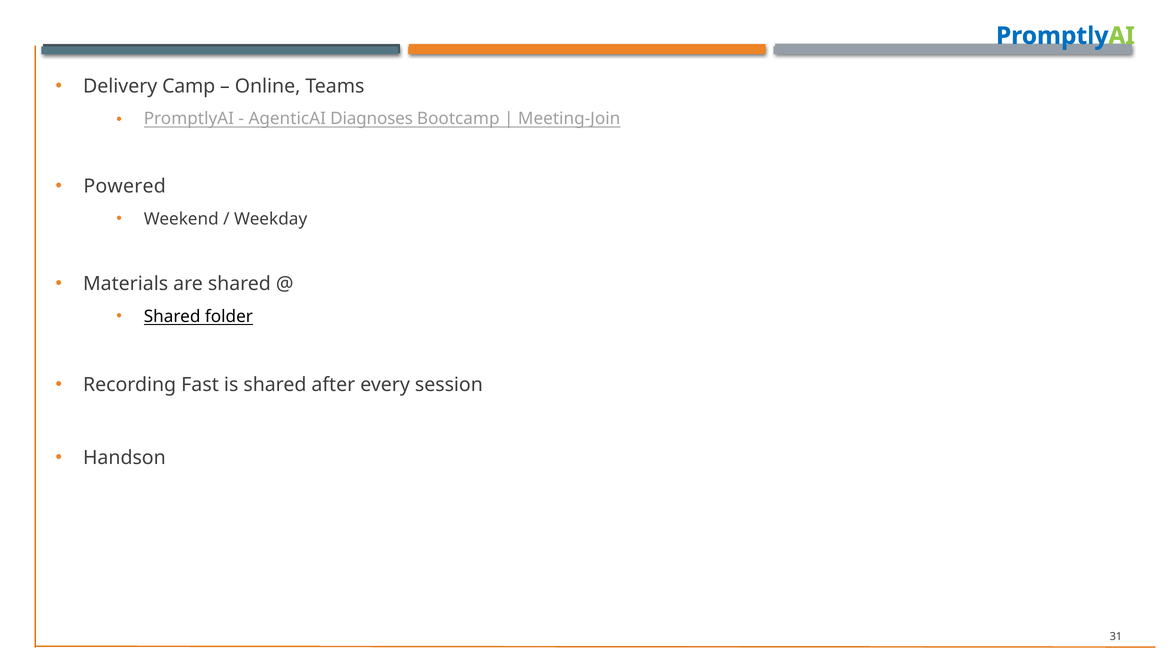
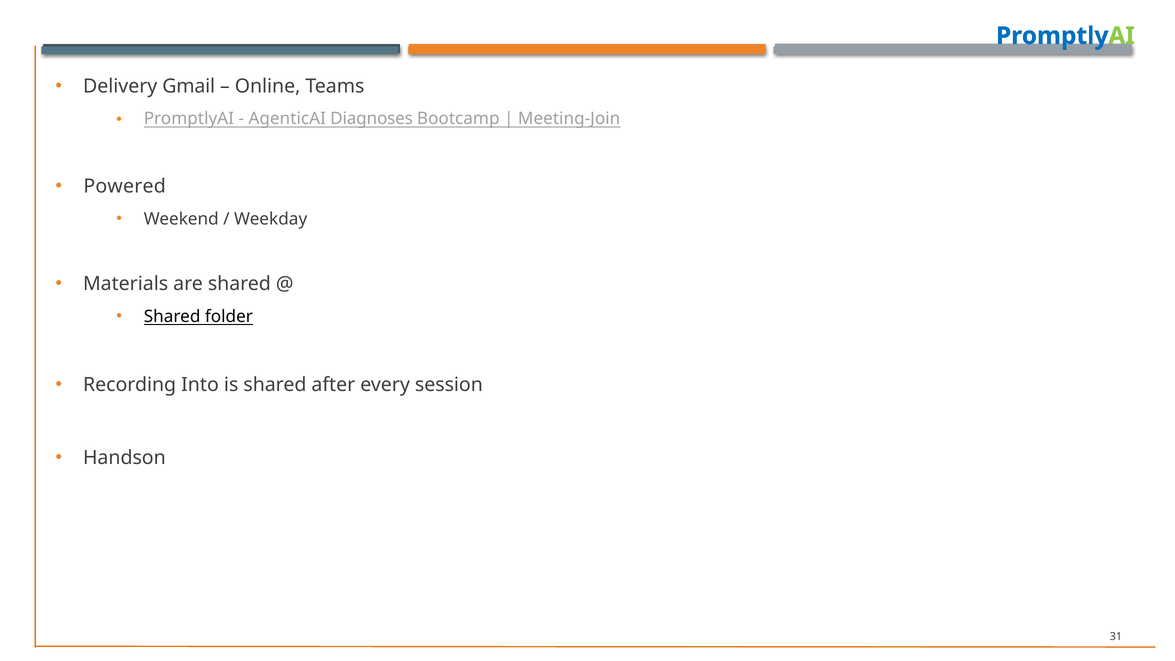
Camp: Camp -> Gmail (189, 86)
Fast: Fast -> Into (200, 385)
